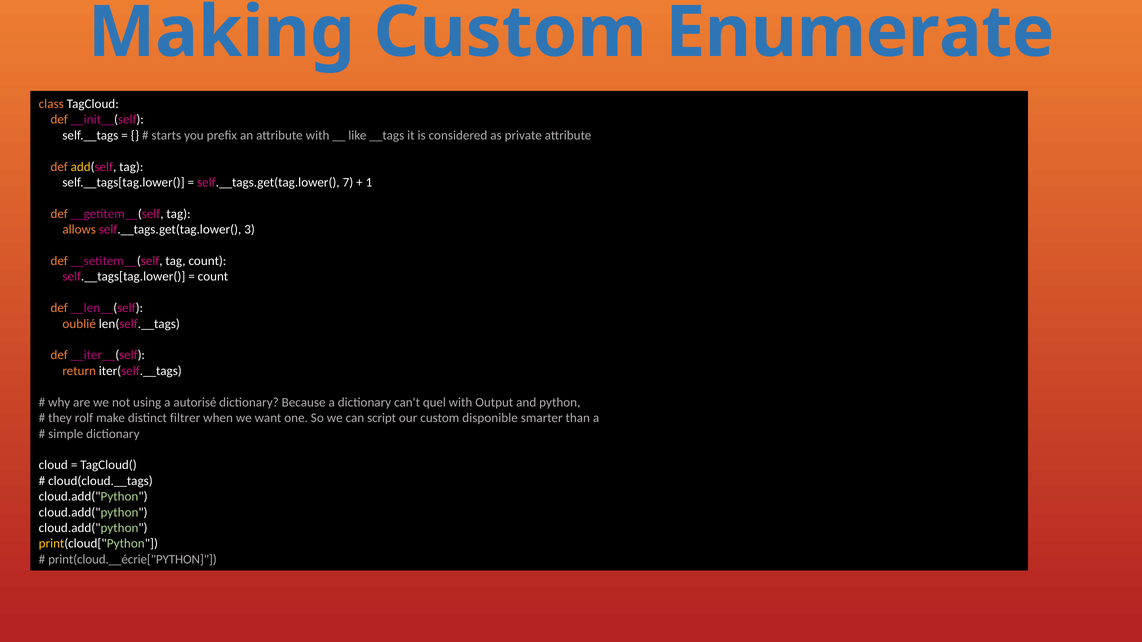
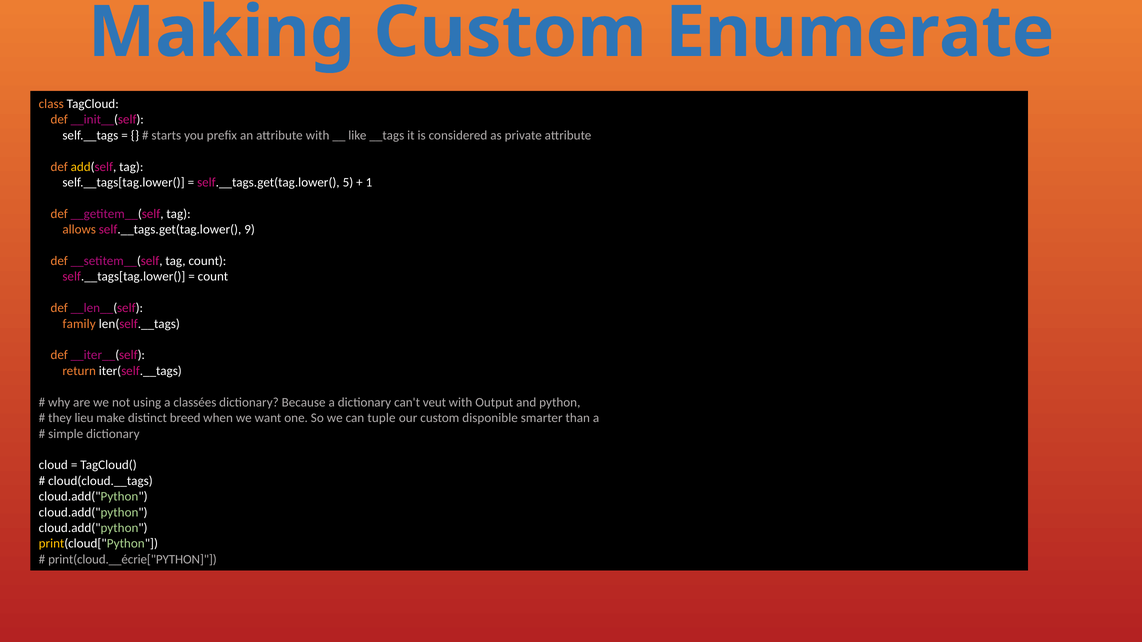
7: 7 -> 5 (348, 183)
3: 3 -> 9 (250, 230)
oublié: oublié -> family (79, 324)
autorisé: autorisé -> classées (195, 403)
quel: quel -> veut (434, 403)
rolf: rolf -> lieu (84, 418)
filtrer: filtrer -> breed (185, 418)
script: script -> tuple (381, 418)
